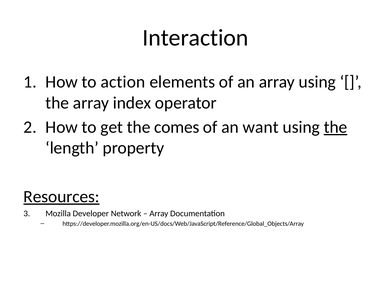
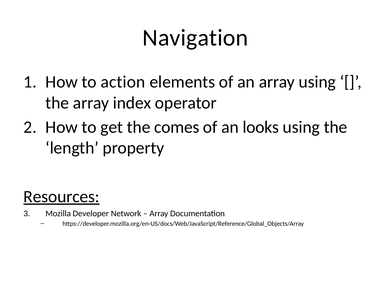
Interaction: Interaction -> Navigation (195, 38)
want: want -> looks (261, 127)
the underline: present -> none (336, 127)
